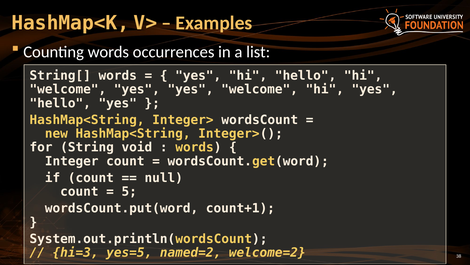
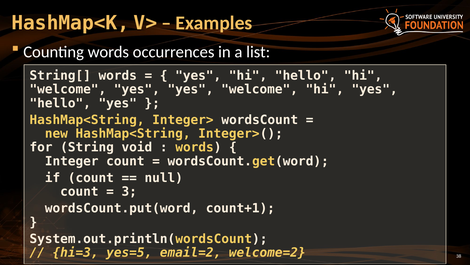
5: 5 -> 3 (129, 191)
named=2: named=2 -> email=2 (191, 252)
